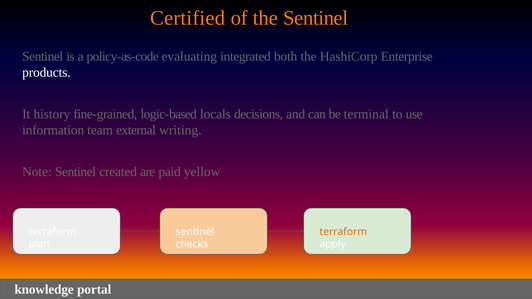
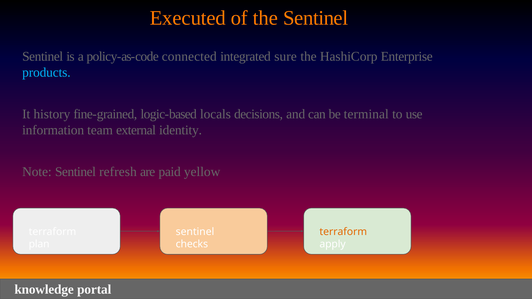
Certified: Certified -> Executed (188, 18)
evaluating: evaluating -> connected (189, 57)
both: both -> sure (286, 57)
products colour: white -> light blue (46, 73)
writing: writing -> identity (181, 130)
created: created -> refresh (118, 172)
